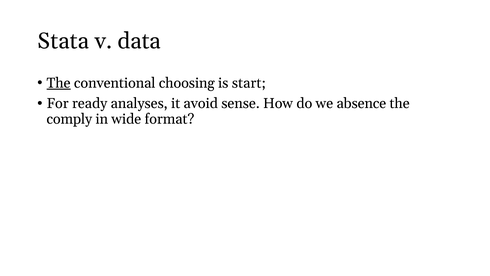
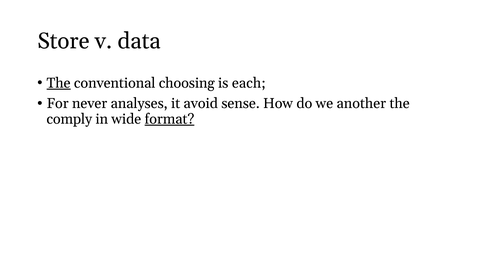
Stata: Stata -> Store (63, 41)
start: start -> each (249, 83)
ready: ready -> never (90, 103)
absence: absence -> another (361, 103)
format underline: none -> present (169, 119)
